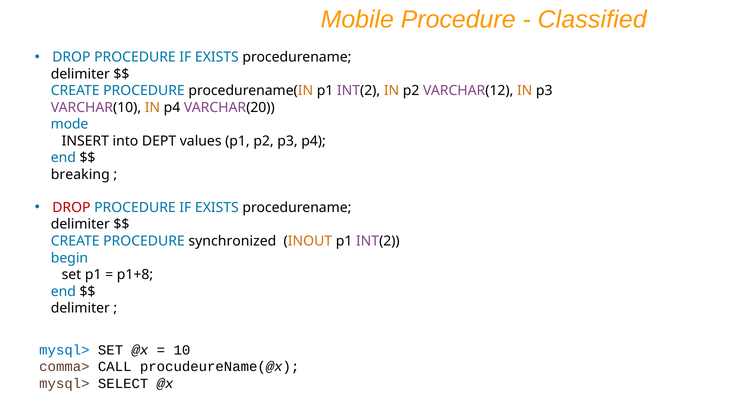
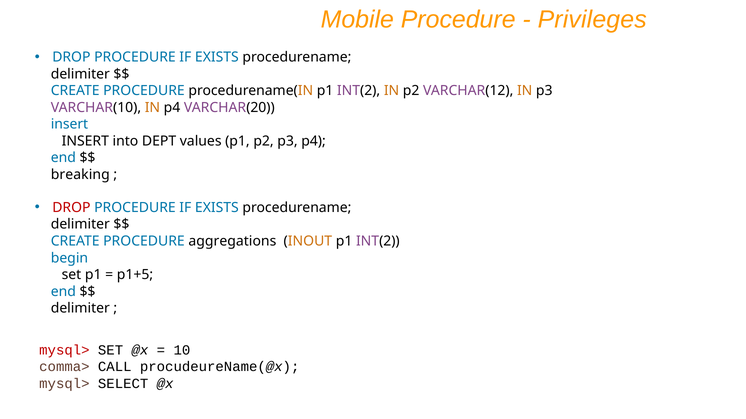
Classified: Classified -> Privileges (592, 19)
mode: mode -> insert (69, 125)
synchronized: synchronized -> aggregations (232, 241)
p1+8: p1+8 -> p1+5 (135, 275)
mysql> colour: blue -> red (64, 350)
